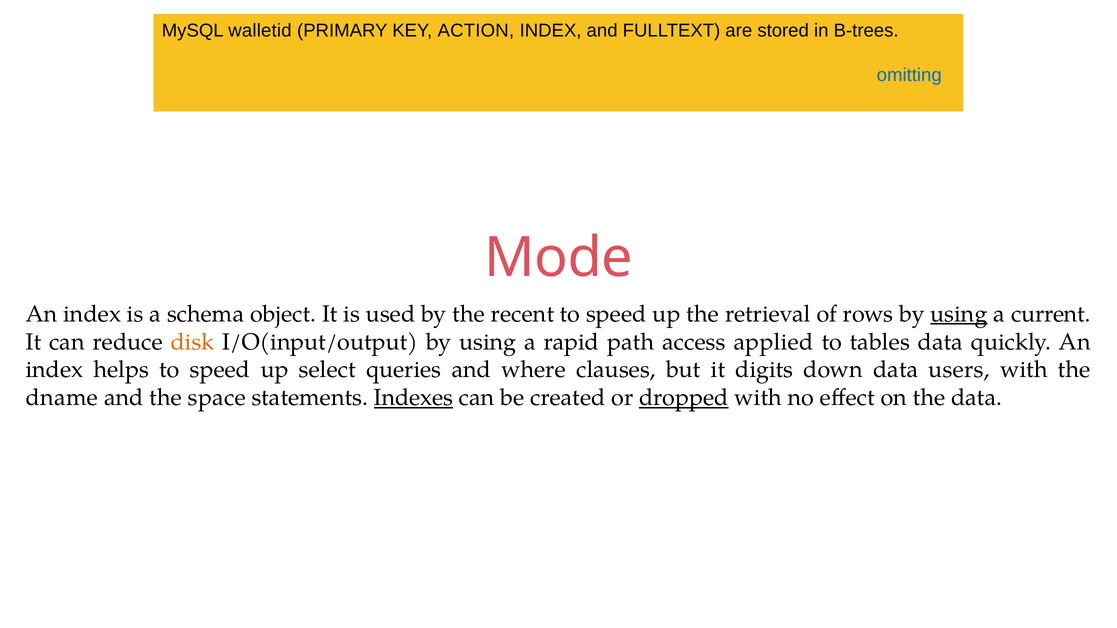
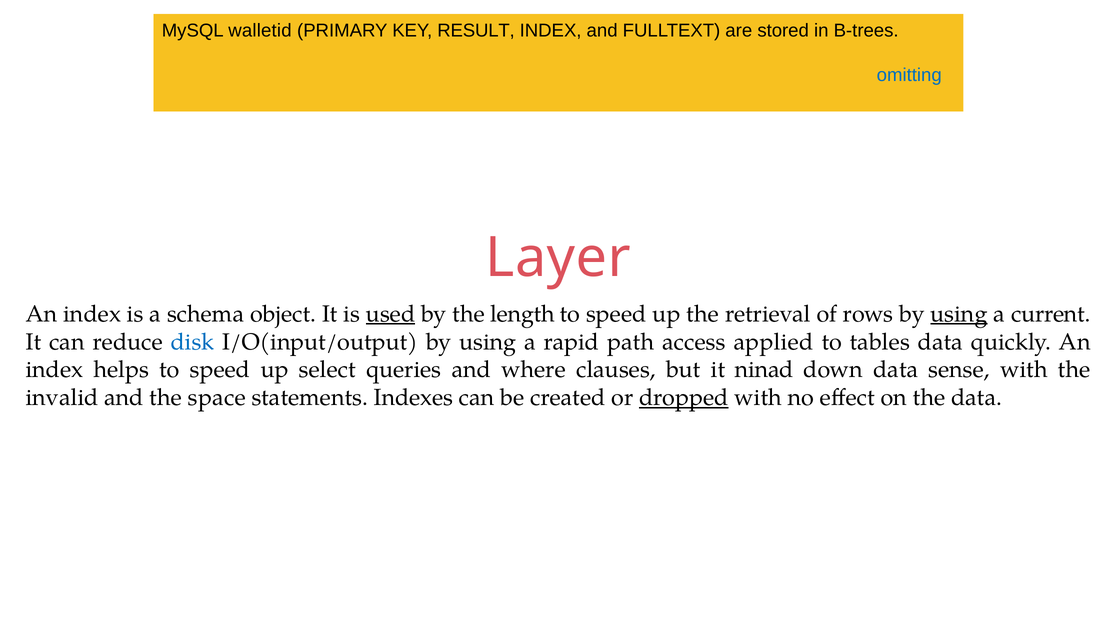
ACTION: ACTION -> RESULT (476, 31)
Mode: Mode -> Layer (558, 258)
used underline: none -> present (391, 314)
recent: recent -> length (523, 314)
disk colour: orange -> blue (193, 342)
digits: digits -> ninad (764, 370)
users: users -> sense (959, 370)
dname: dname -> invalid (62, 398)
Indexes underline: present -> none (413, 398)
